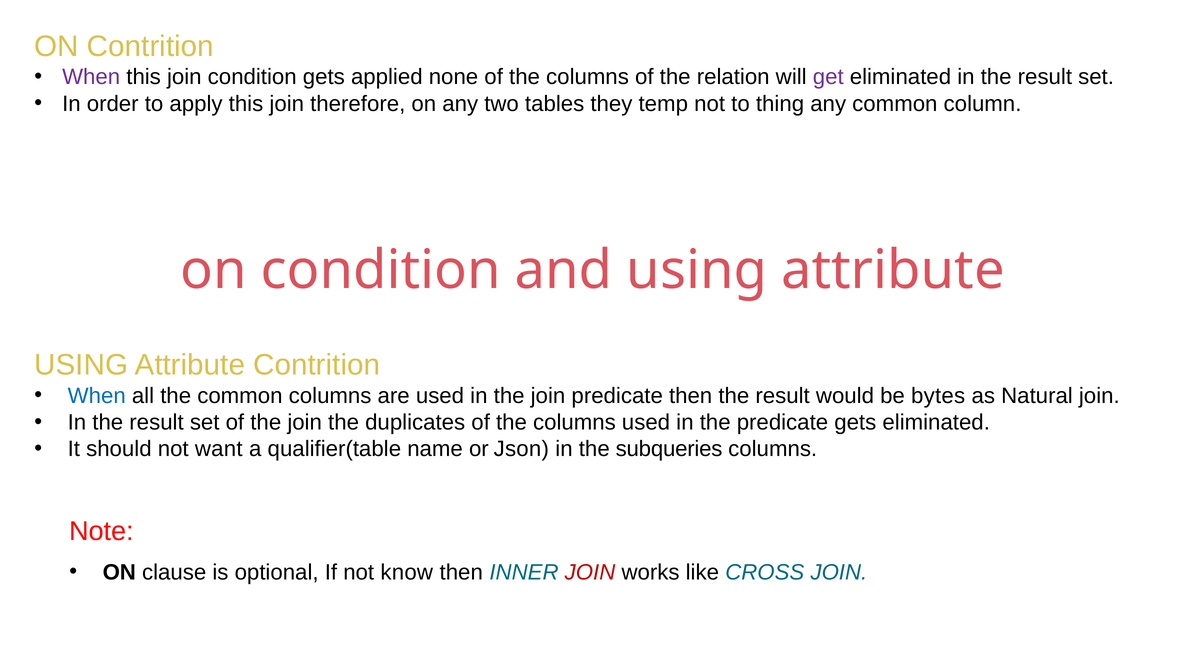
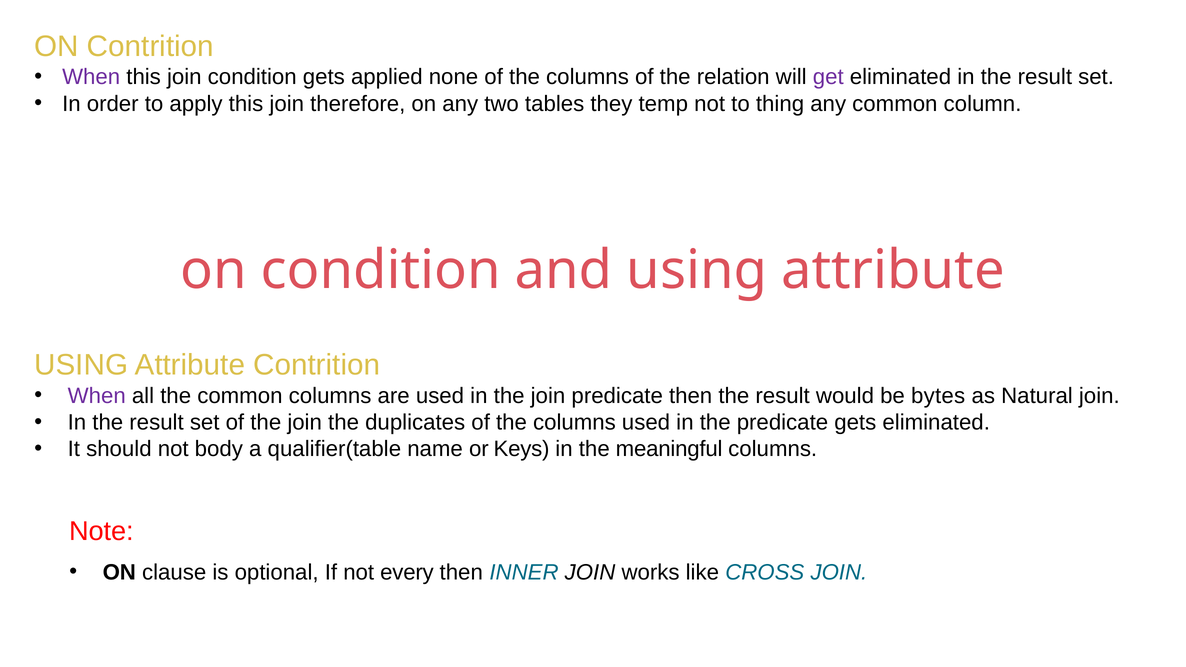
When colour: blue -> purple (97, 396)
want: want -> body (219, 449)
Json: Json -> Keys (522, 449)
subqueries: subqueries -> meaningful (669, 449)
know: know -> every (407, 572)
JOIN colour: red -> black (590, 572)
